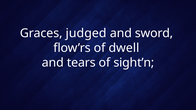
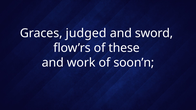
dwell: dwell -> these (124, 48)
tears: tears -> work (81, 63)
sight’n: sight’n -> soon’n (134, 63)
